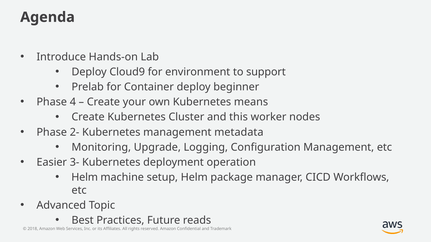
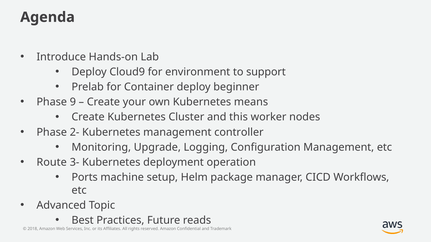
4: 4 -> 9 (73, 102)
metadata: metadata -> controller (239, 132)
Easier: Easier -> Route (52, 163)
Helm: Helm -> Ports (85, 178)
